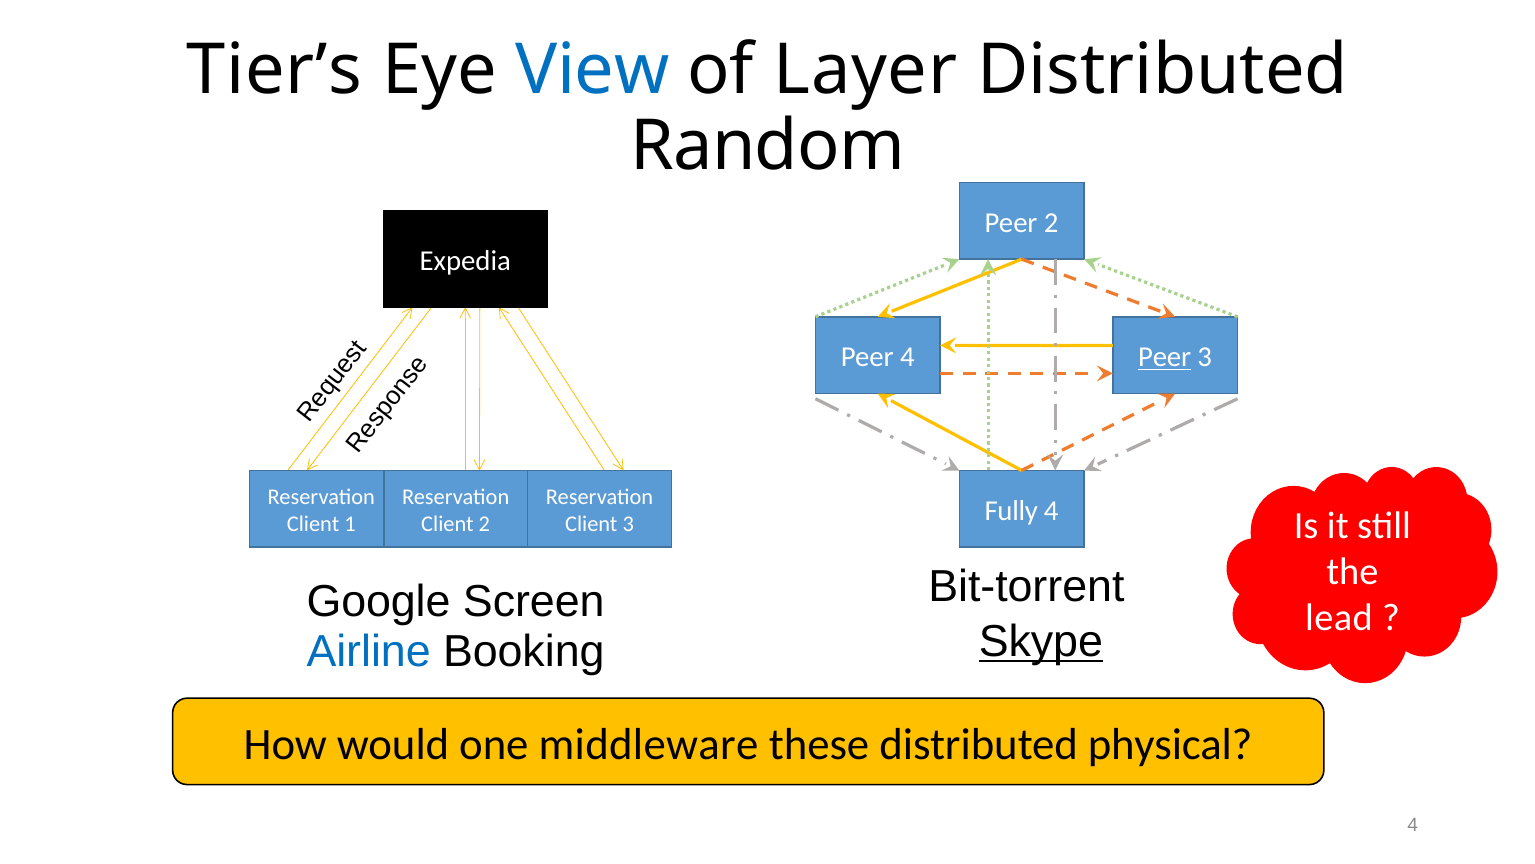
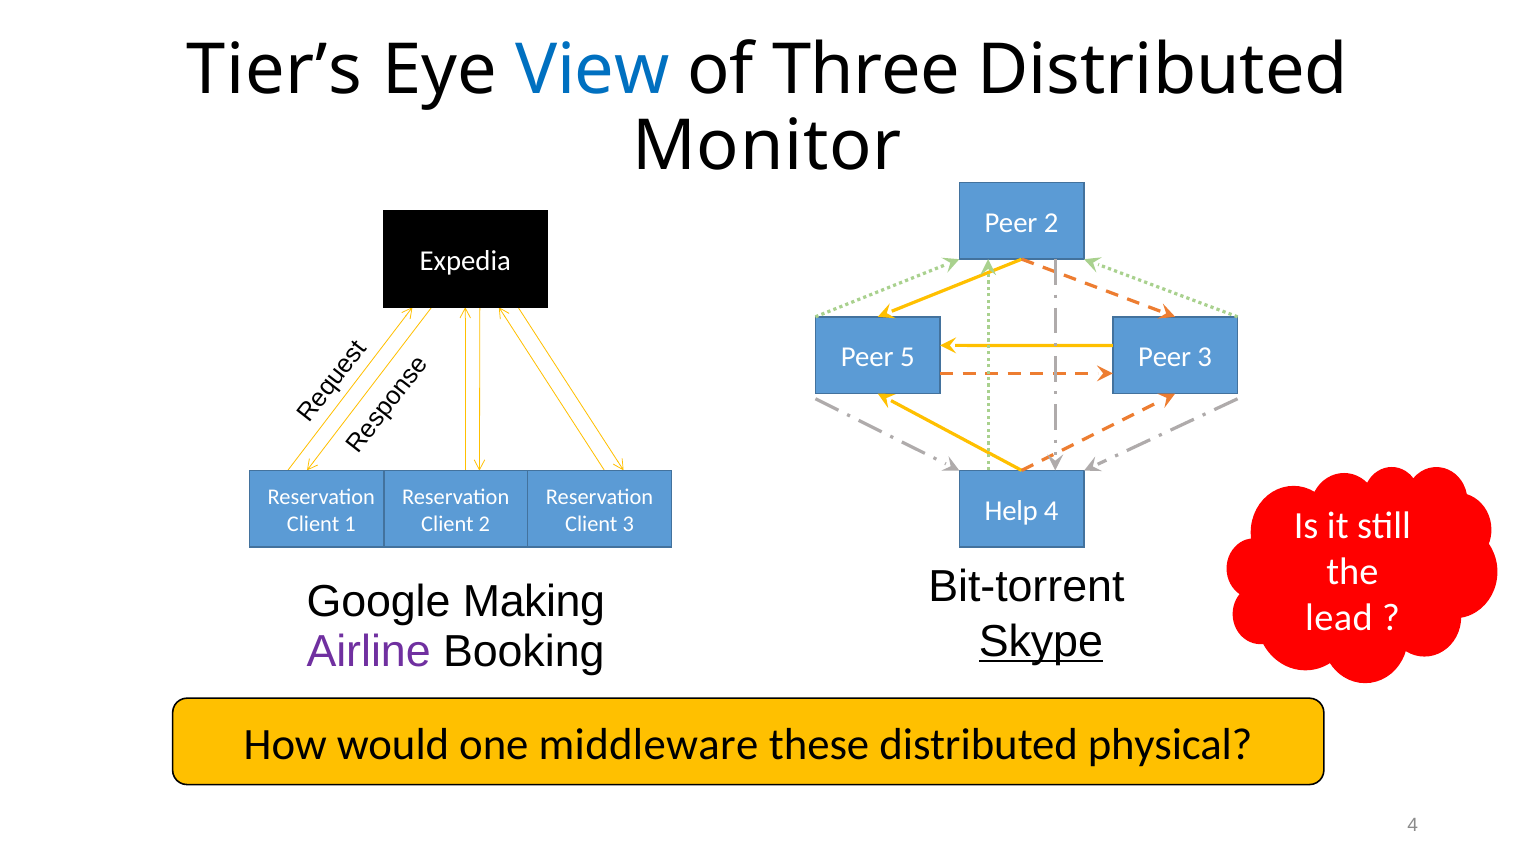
Layer: Layer -> Three (866, 70)
Random: Random -> Monitor (767, 146)
Peer 4: 4 -> 5 (907, 357)
Peer underline: present -> none (1165, 357)
Fully: Fully -> Help (1011, 510)
Screen: Screen -> Making (534, 602)
Airline colour: blue -> purple (369, 651)
